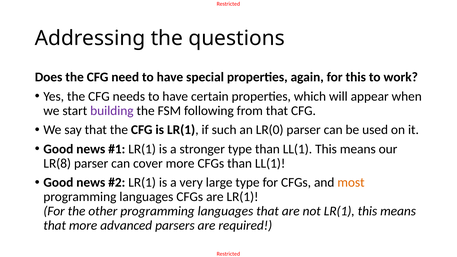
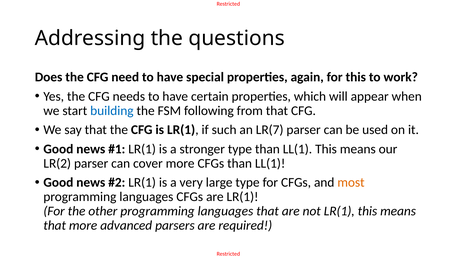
building colour: purple -> blue (112, 111)
LR(0: LR(0 -> LR(7 (270, 130)
LR(8: LR(8 -> LR(2 (57, 163)
